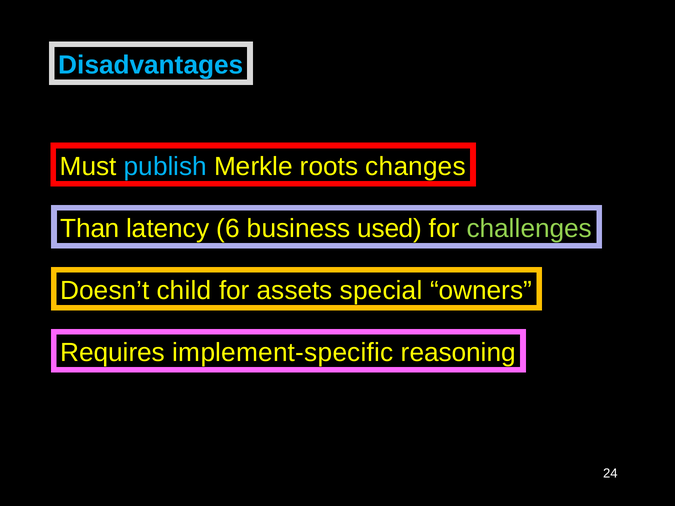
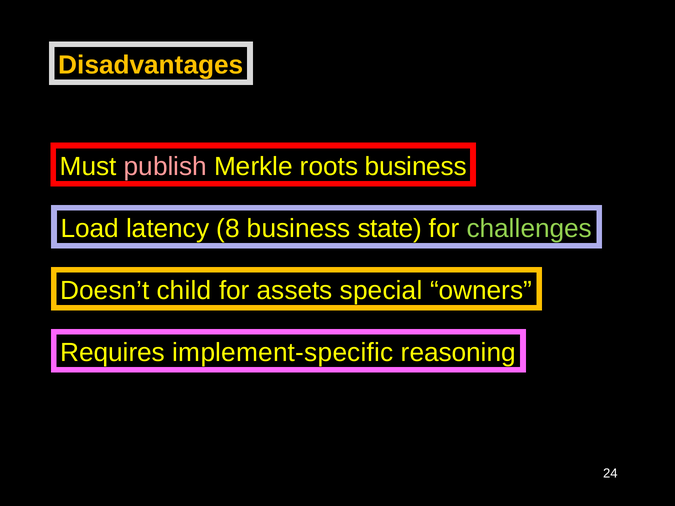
Disadvantages colour: light blue -> yellow (151, 65)
publish colour: light blue -> pink (165, 167)
roots changes: changes -> business (416, 167)
Than: Than -> Load (90, 229)
6: 6 -> 8 (228, 229)
used: used -> state (390, 229)
